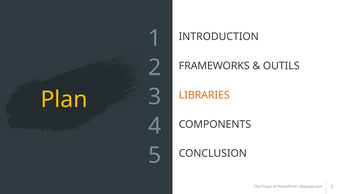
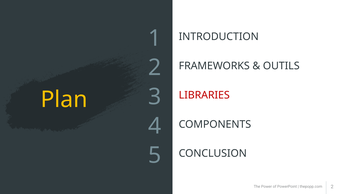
LIBRARIES colour: orange -> red (204, 95)
